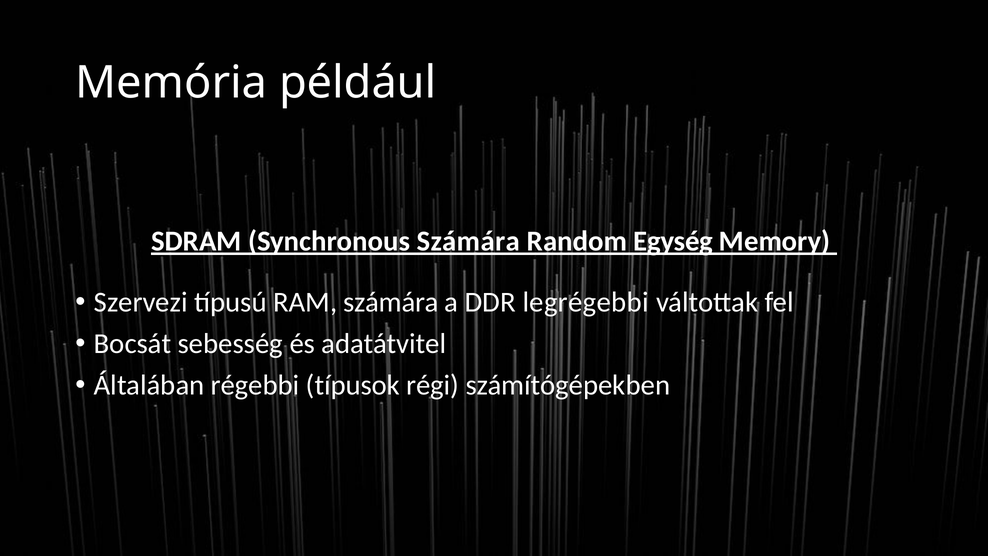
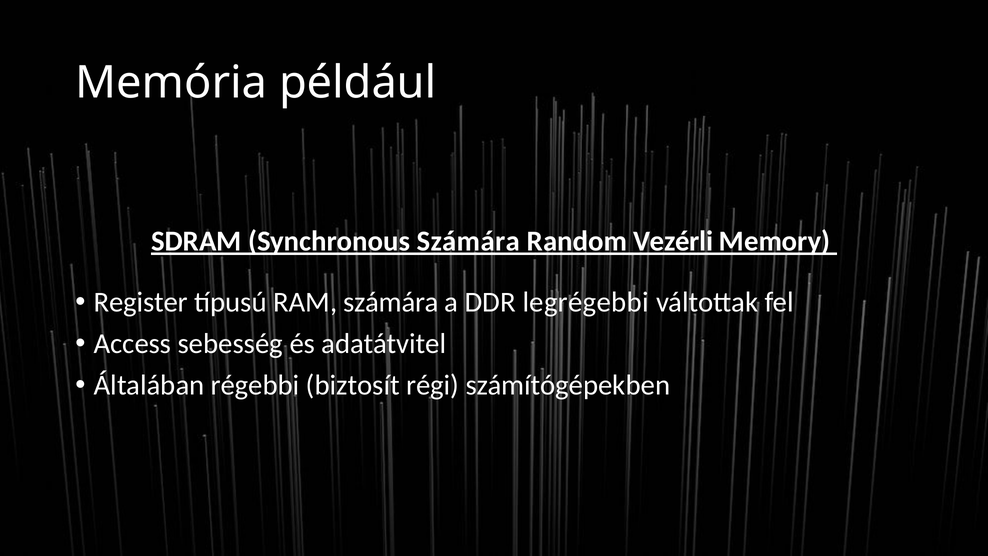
Egység: Egység -> Vezérli (673, 241)
Szervezi: Szervezi -> Register (141, 302)
Bocsát: Bocsát -> Access (133, 344)
típusok: típusok -> biztosít (353, 385)
